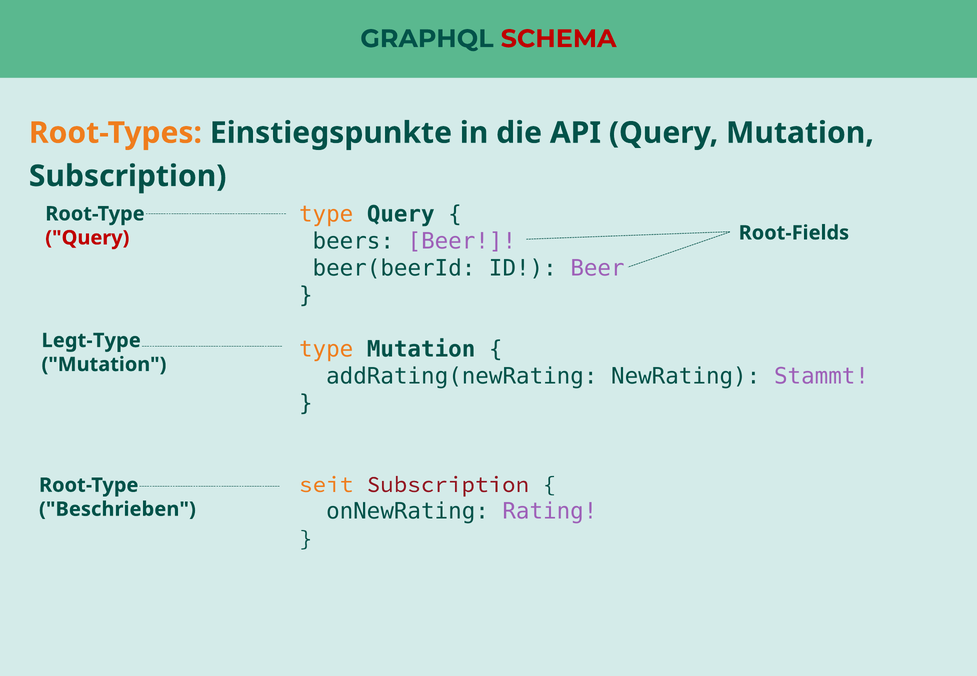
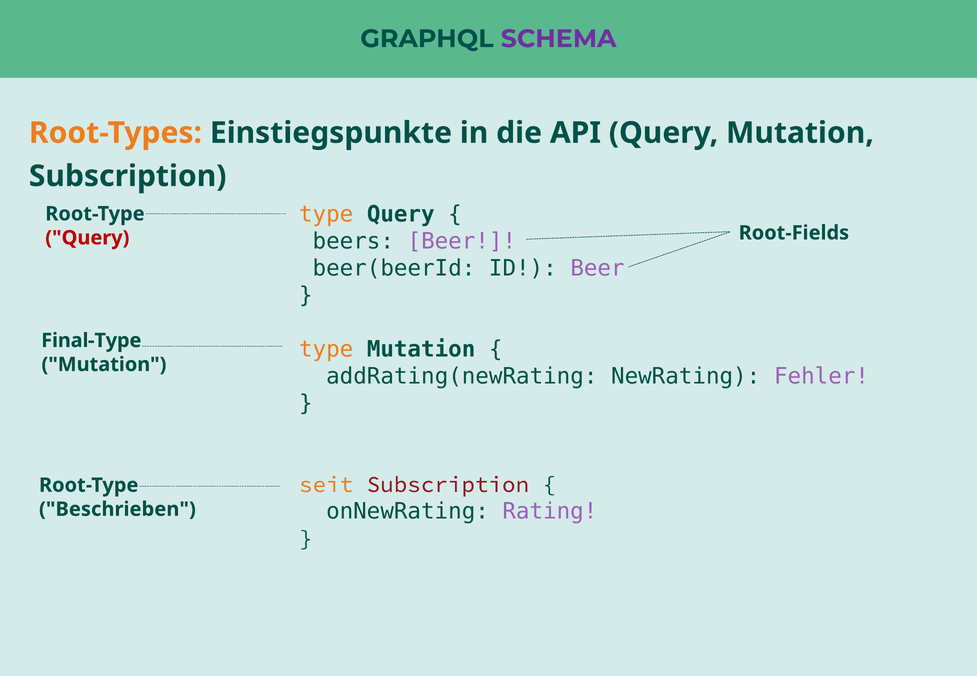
SCHEMA colour: red -> purple (559, 39)
Legt-Type: Legt-Type -> Final-Type (91, 341)
Stammt: Stammt -> Fehler (821, 377)
